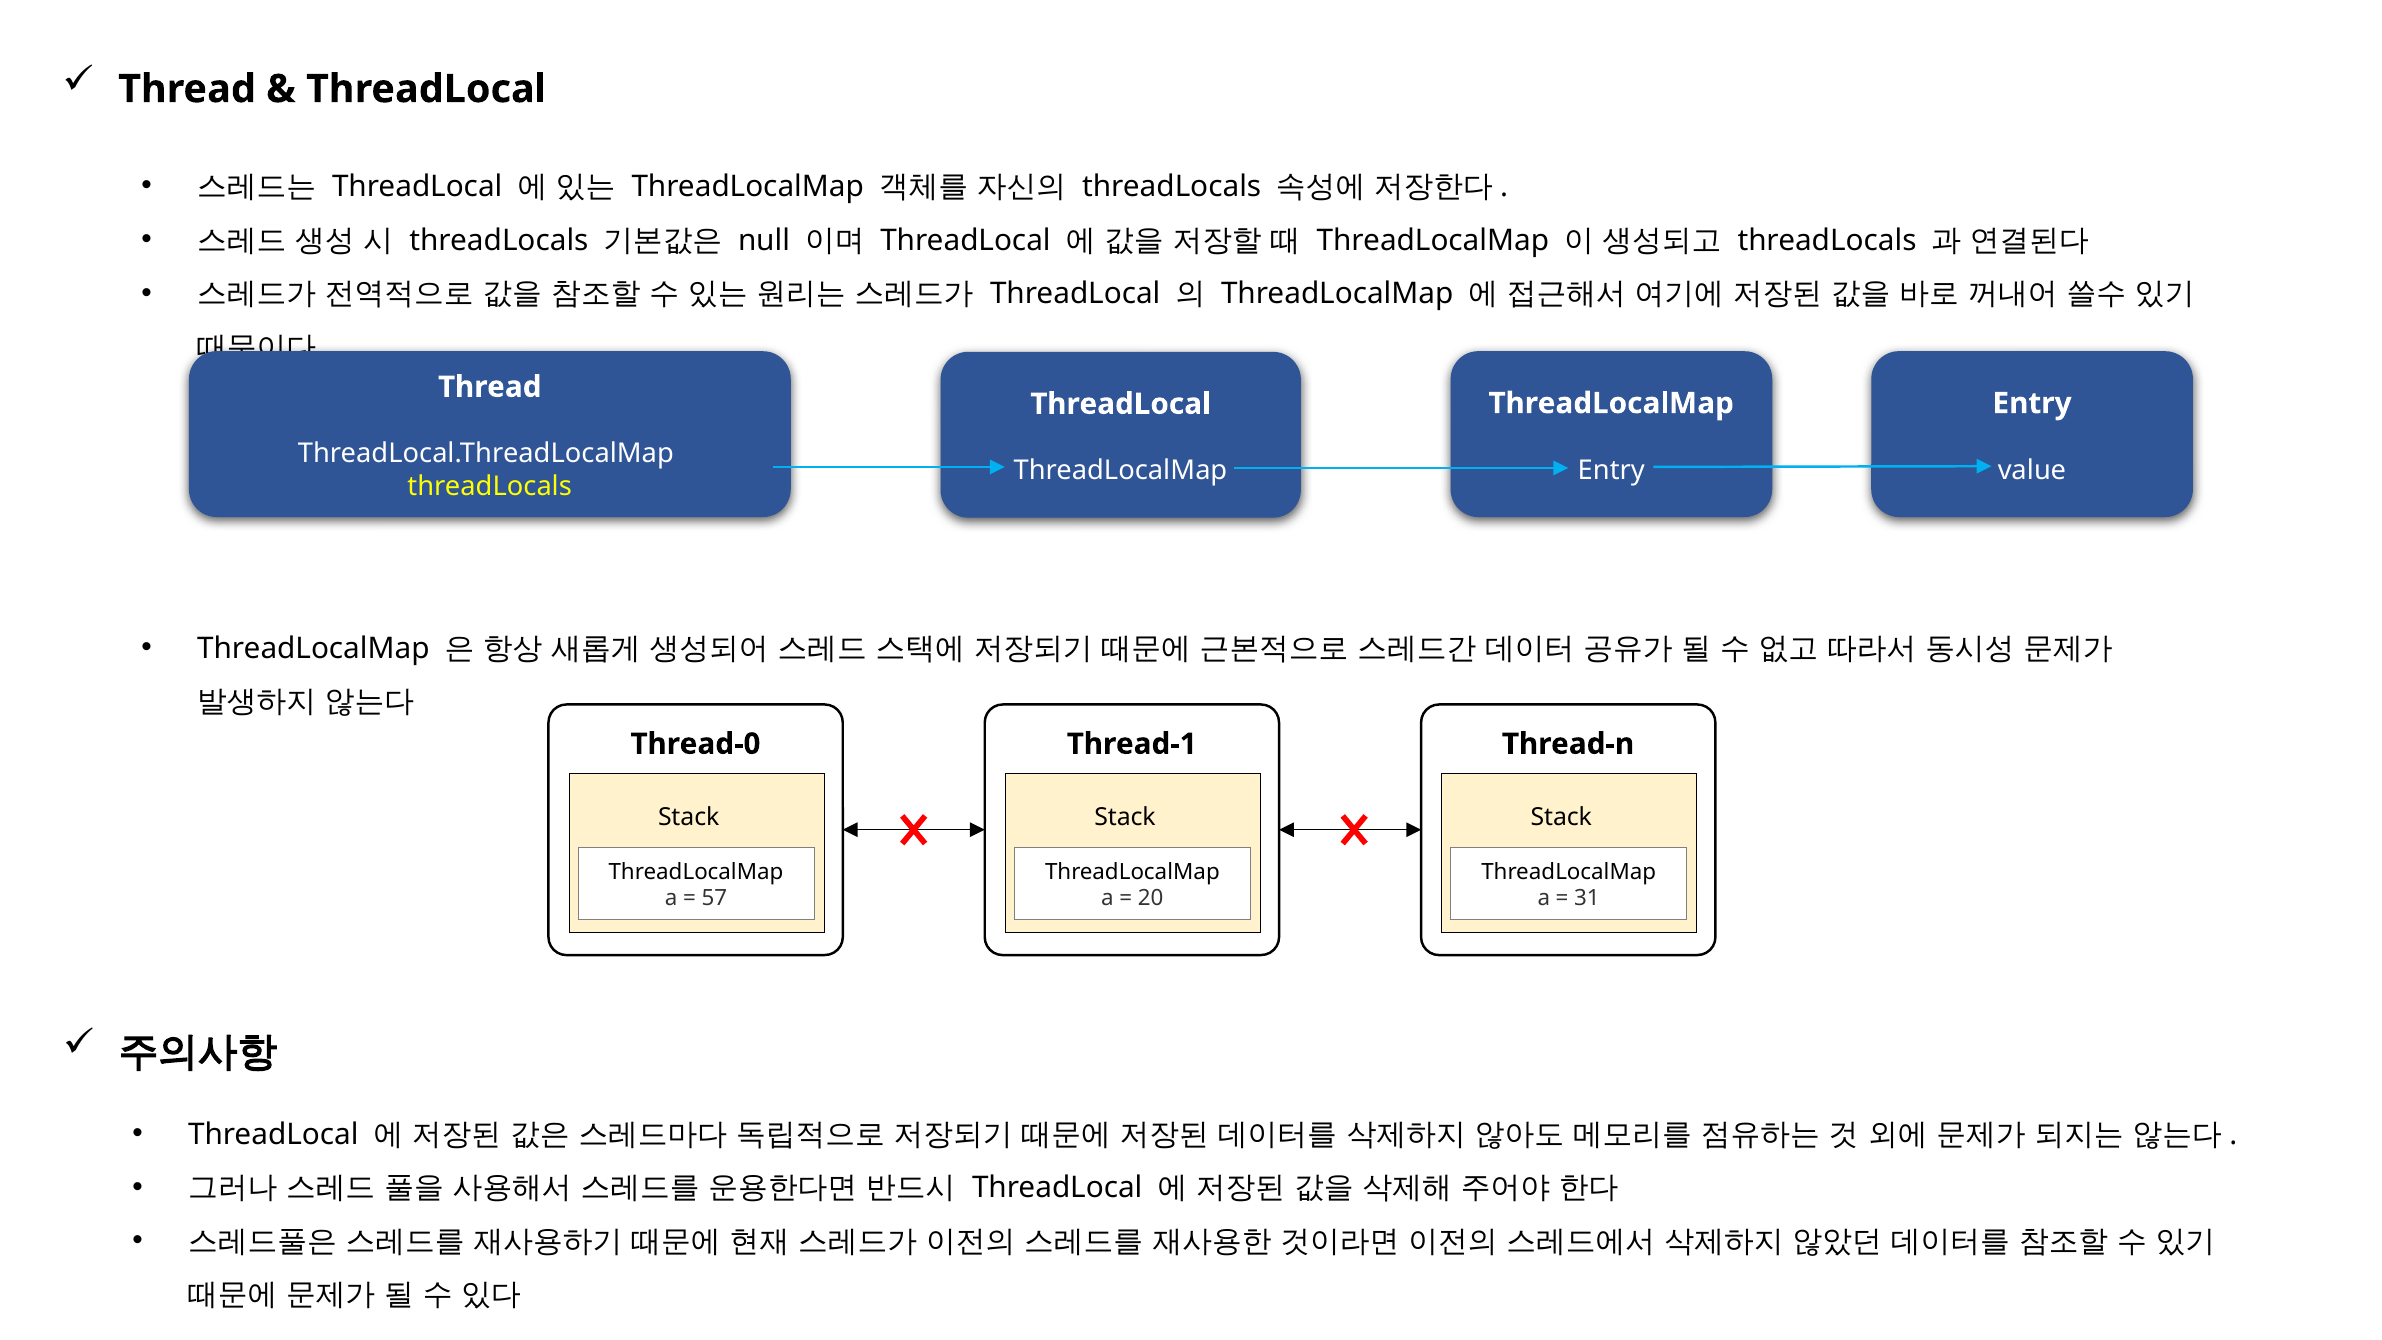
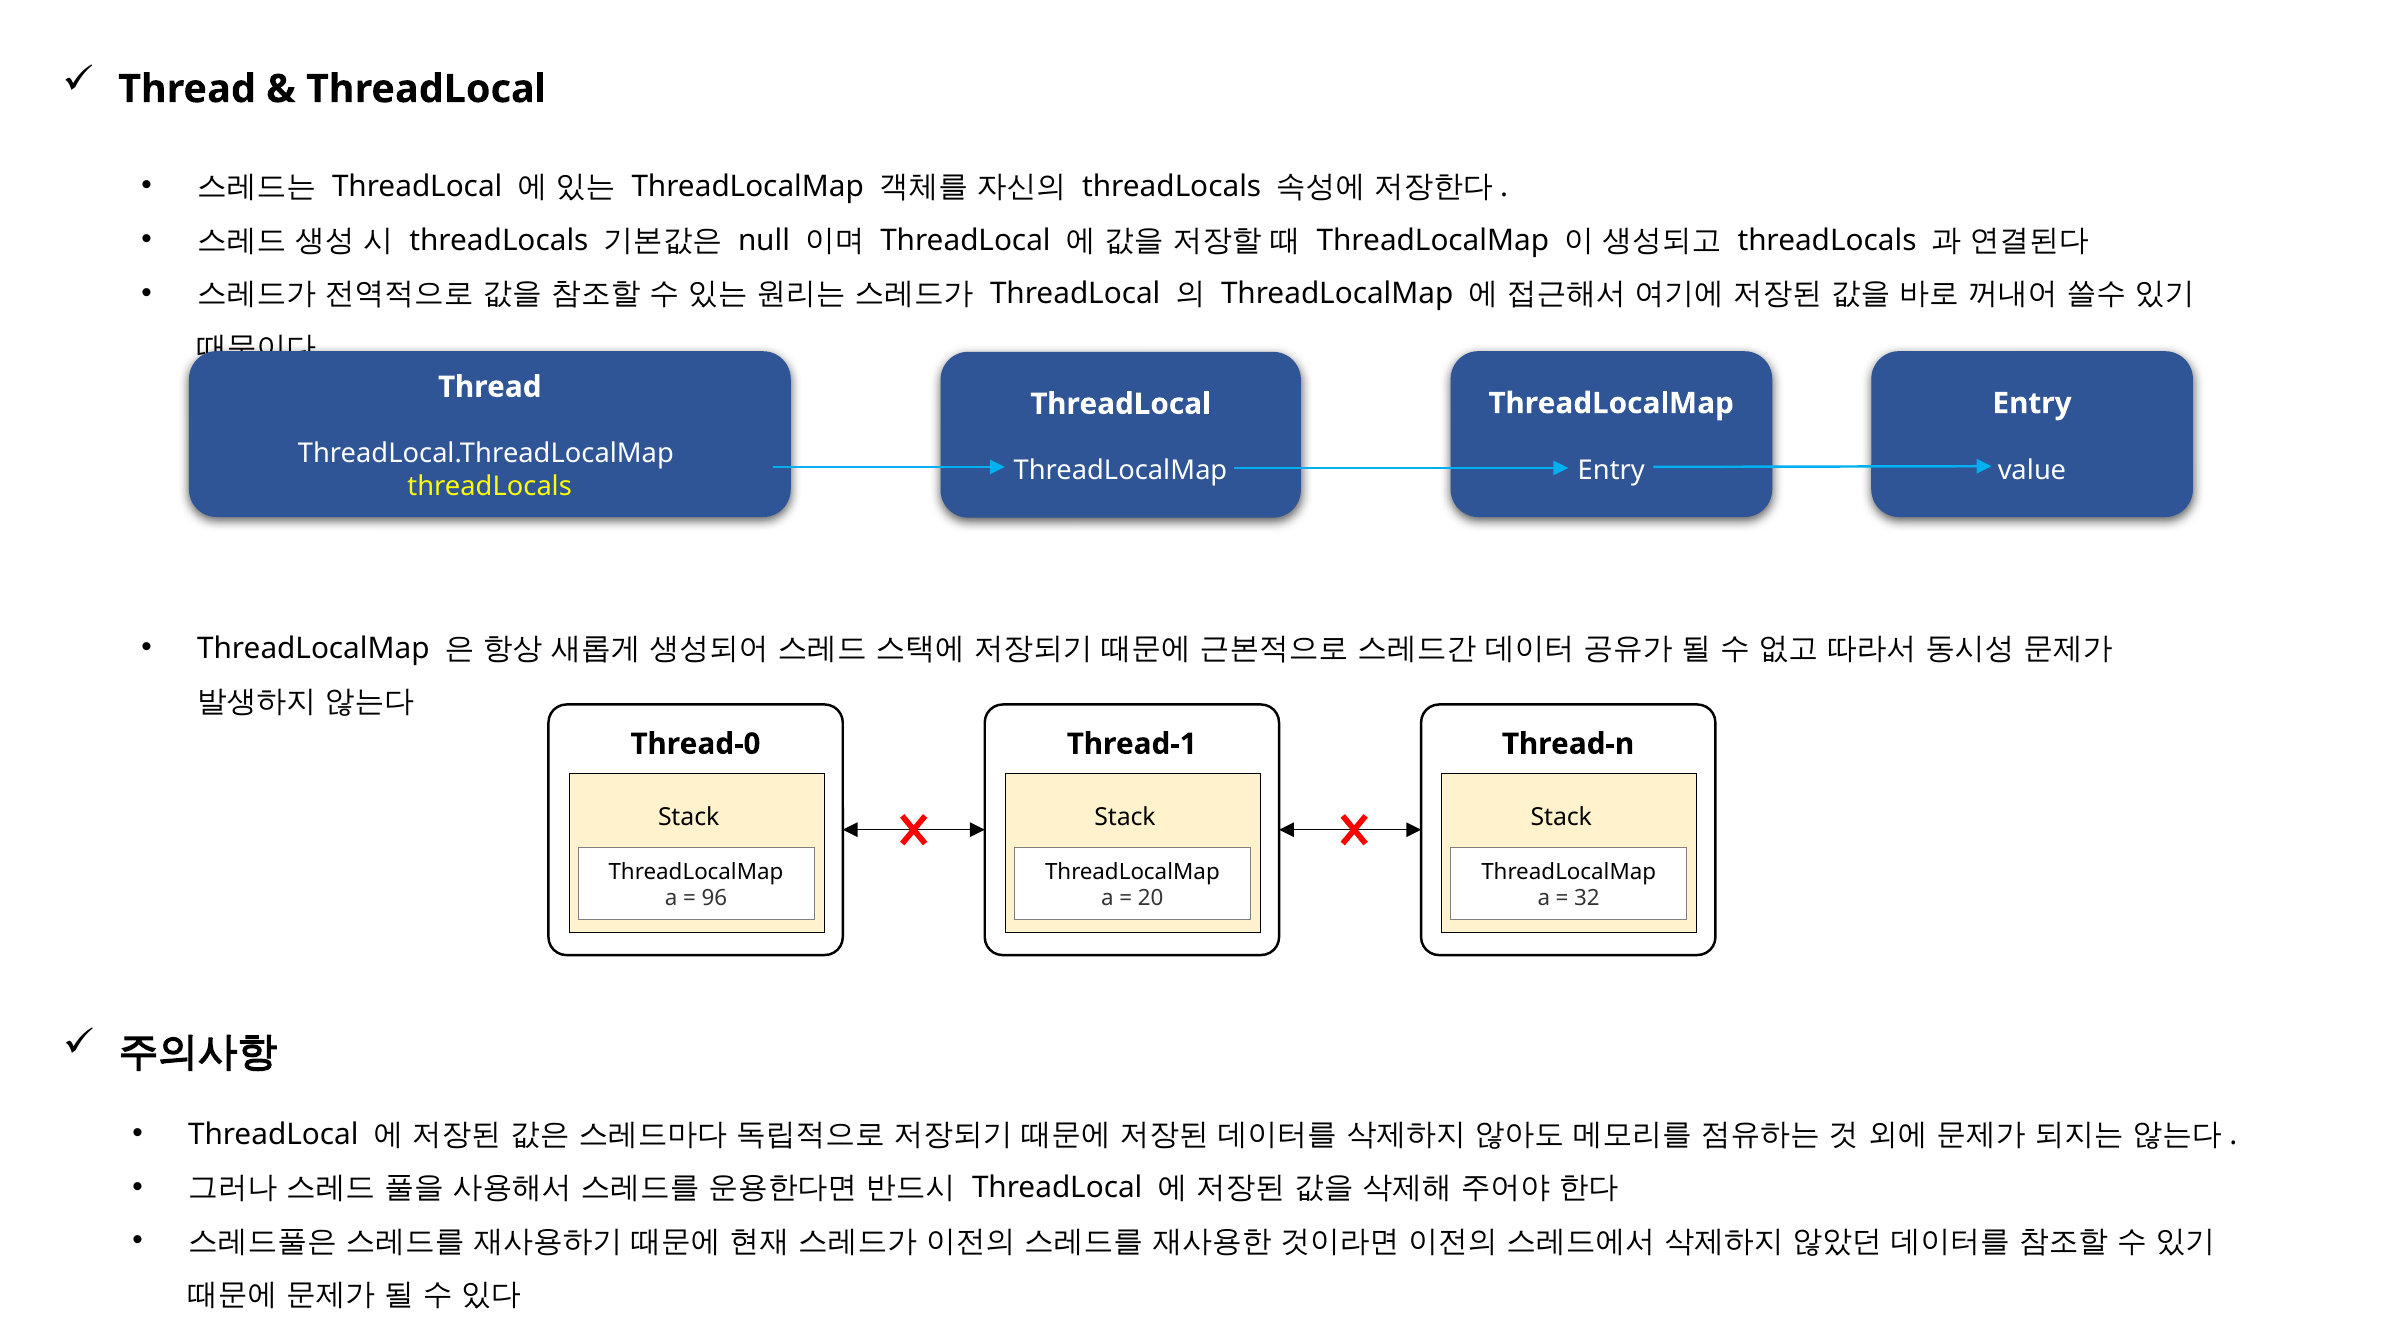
57: 57 -> 96 (714, 899)
31: 31 -> 32 (1587, 899)
